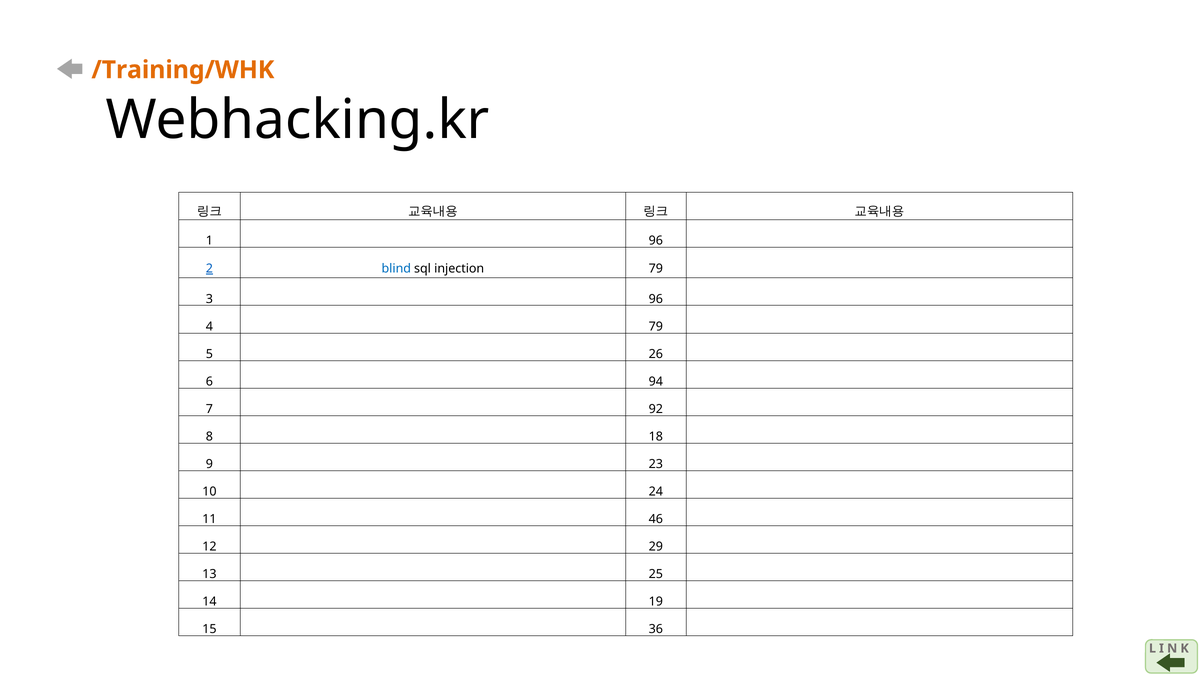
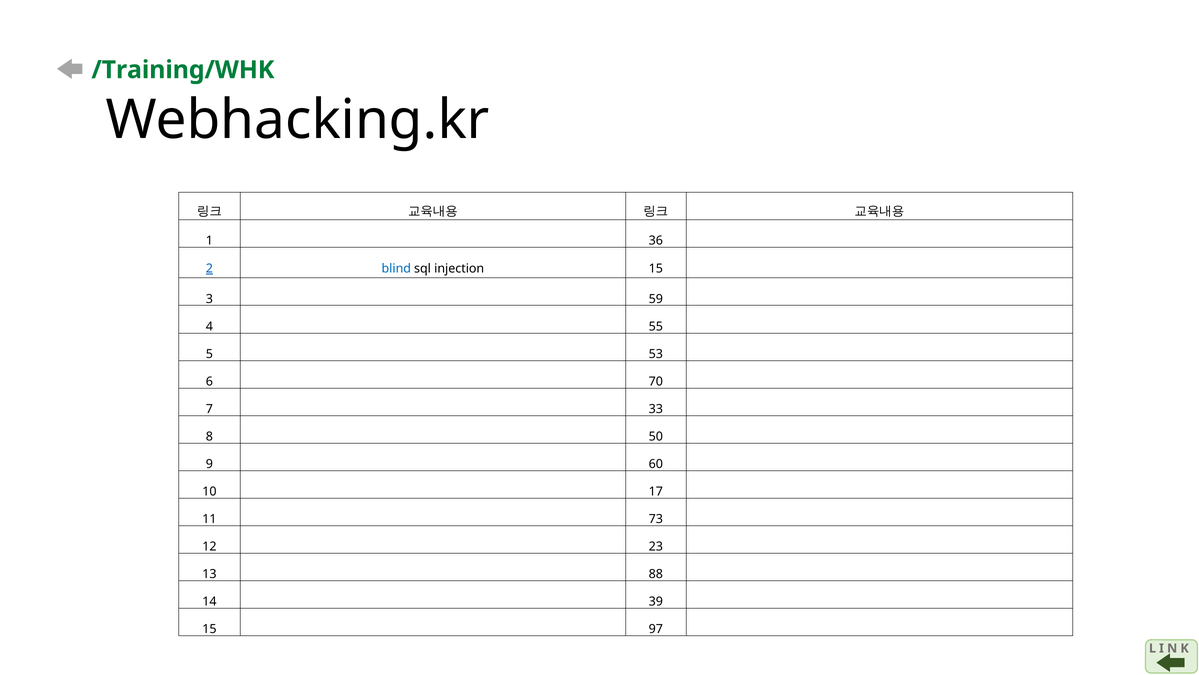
/Training/WHK colour: orange -> green (183, 70)
1 96: 96 -> 36 (656, 241)
injection 79: 79 -> 15 (656, 268)
3 96: 96 -> 59 (656, 299)
4 79: 79 -> 55 (656, 326)
26: 26 -> 53 (656, 354)
94: 94 -> 70 (656, 381)
92: 92 -> 33 (656, 409)
18: 18 -> 50 (656, 436)
23: 23 -> 60 (656, 464)
24: 24 -> 17 (656, 491)
46: 46 -> 73 (656, 519)
29: 29 -> 23 (656, 546)
25: 25 -> 88 (656, 574)
19: 19 -> 39 (656, 601)
36: 36 -> 97 (656, 629)
